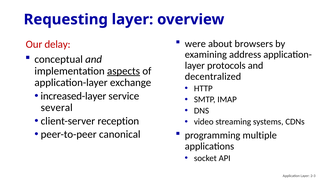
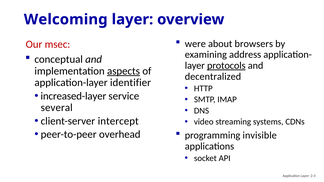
Requesting: Requesting -> Welcoming (66, 19)
delay: delay -> msec (57, 44)
protocols underline: none -> present (226, 66)
exchange: exchange -> identifier (131, 83)
reception: reception -> intercept (118, 121)
canonical: canonical -> overhead (120, 134)
multiple: multiple -> invisible (260, 136)
